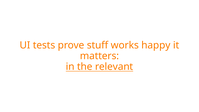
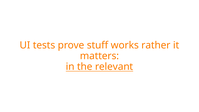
happy: happy -> rather (156, 45)
